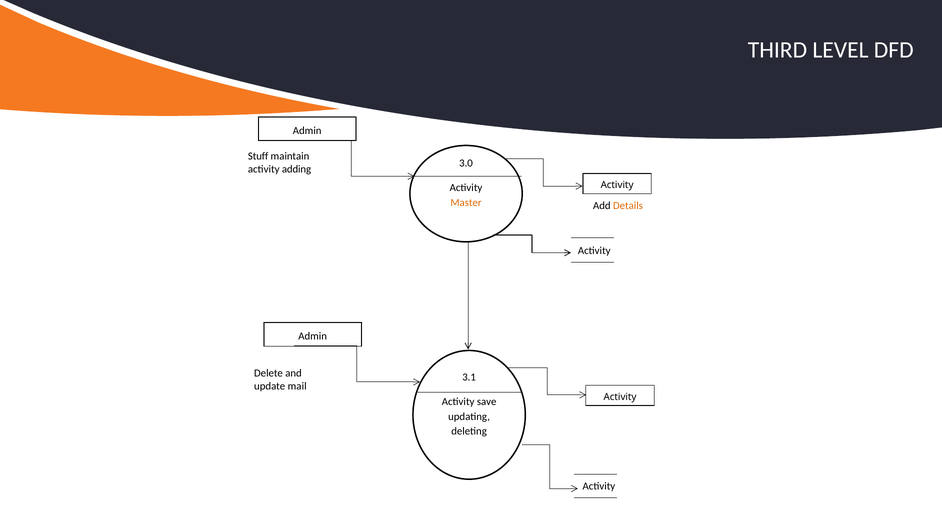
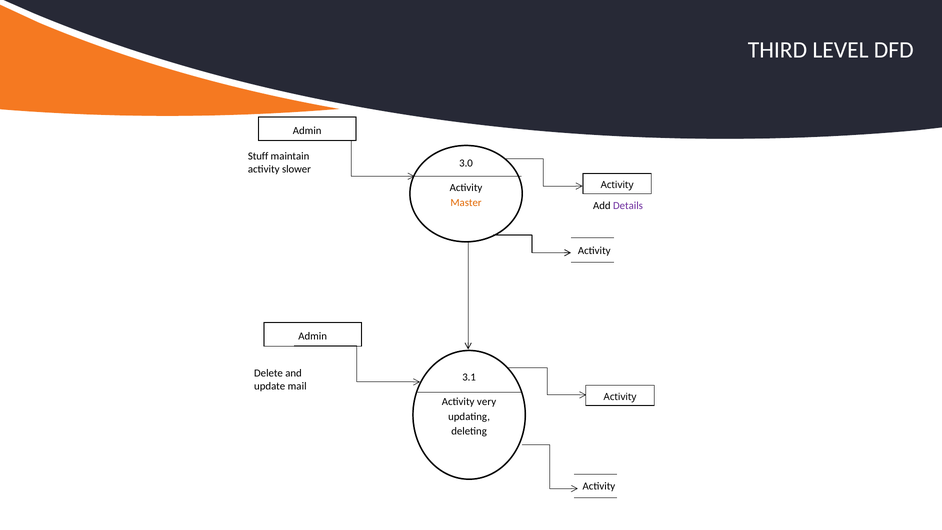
adding: adding -> slower (296, 169)
Details colour: orange -> purple (628, 206)
save: save -> very (487, 402)
